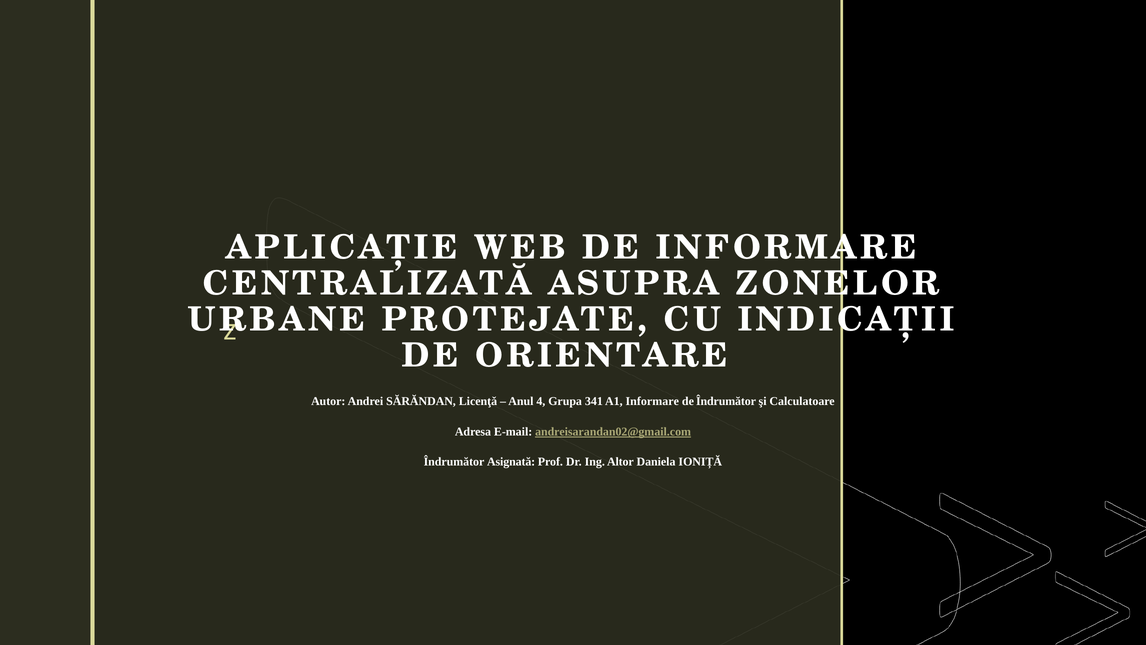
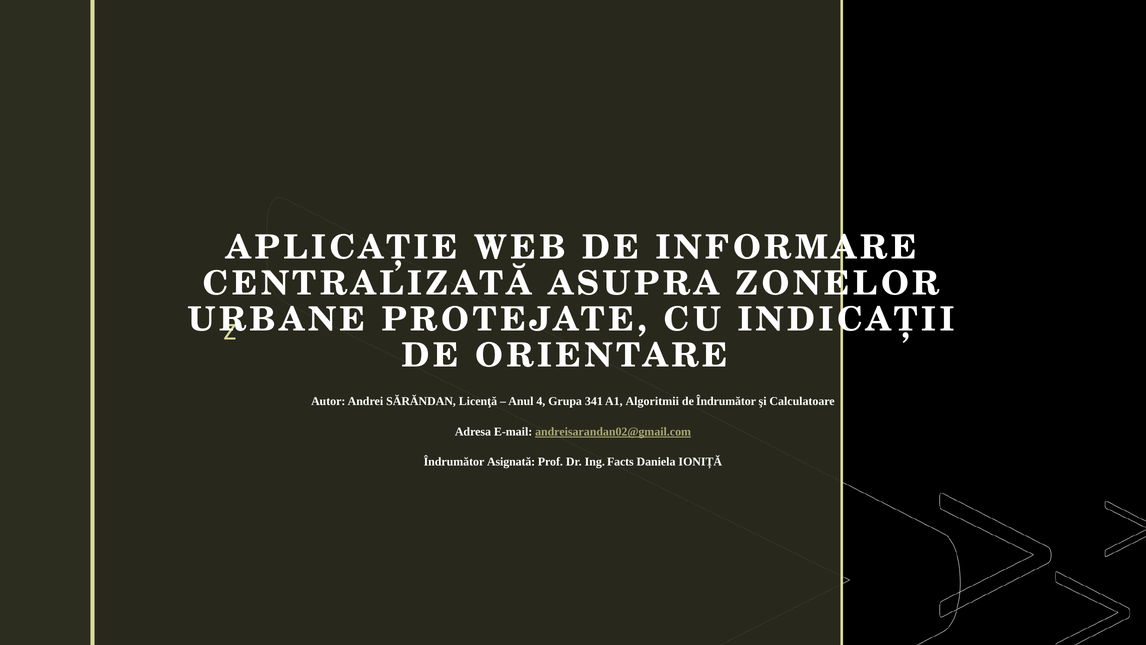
A1 Informare: Informare -> Algoritmii (652, 401)
Altor: Altor -> Facts (620, 461)
